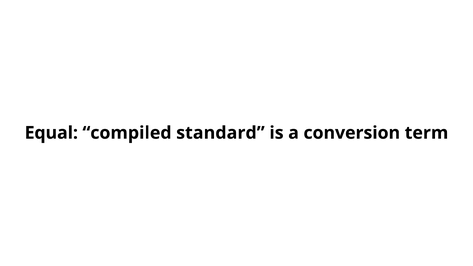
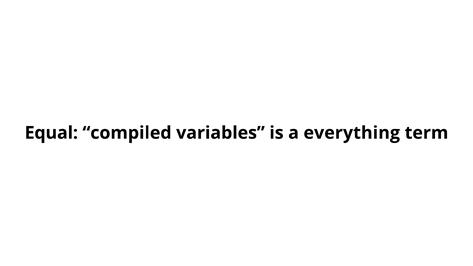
standard: standard -> variables (220, 133)
conversion: conversion -> everything (352, 133)
